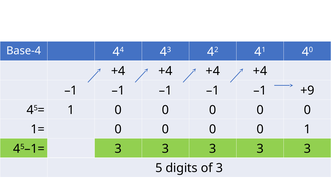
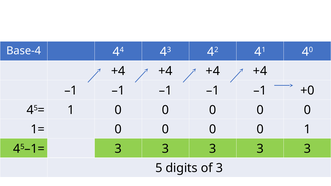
+9: +9 -> +0 (307, 91)
